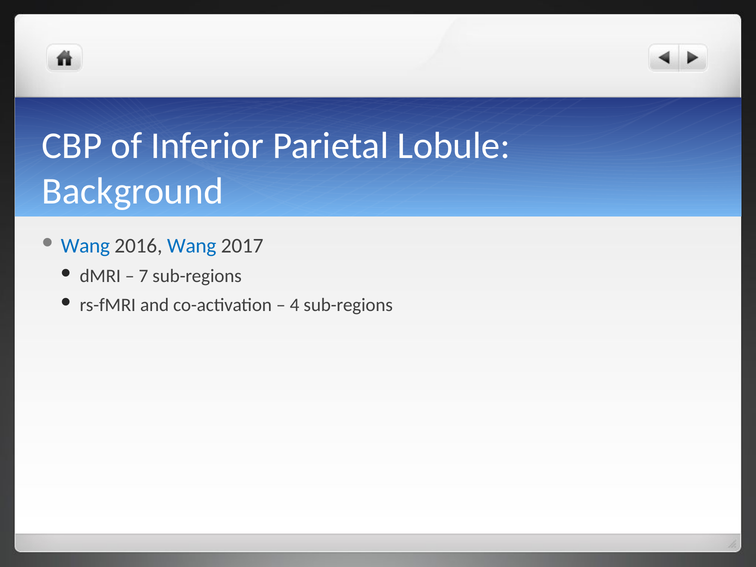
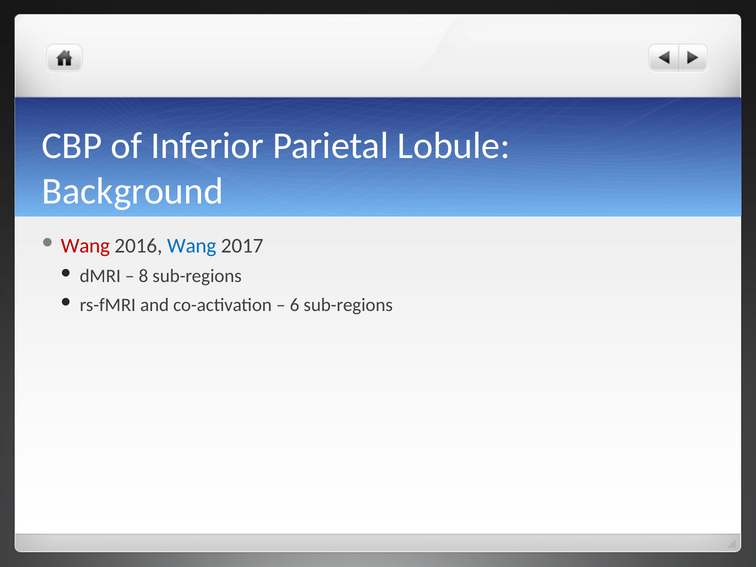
Wang colour: blue -> red (85, 246)
7: 7 -> 8 (143, 276)
4: 4 -> 6 (295, 305)
